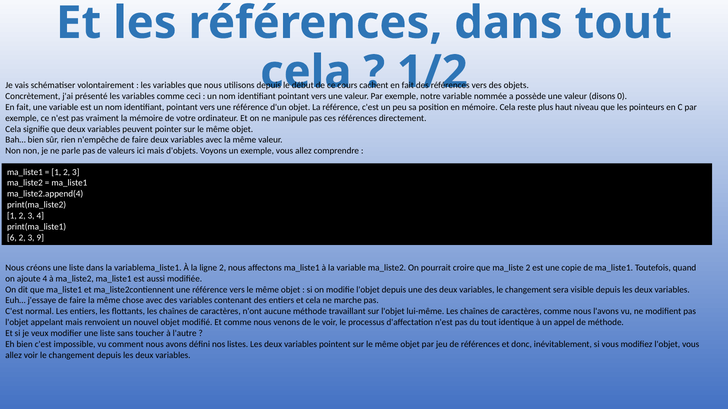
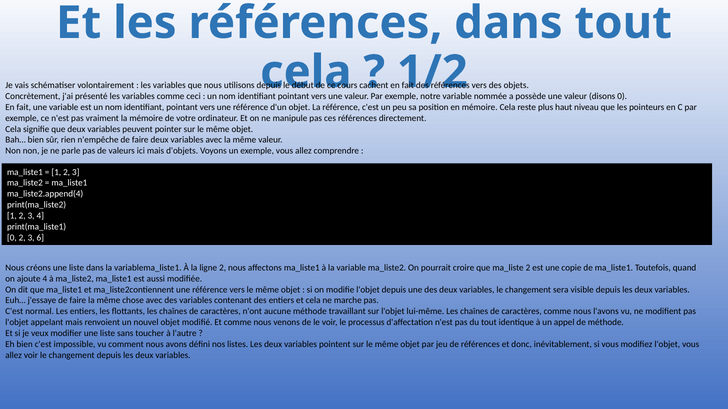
6: 6 -> 0 (12, 238)
9: 9 -> 6 (40, 238)
